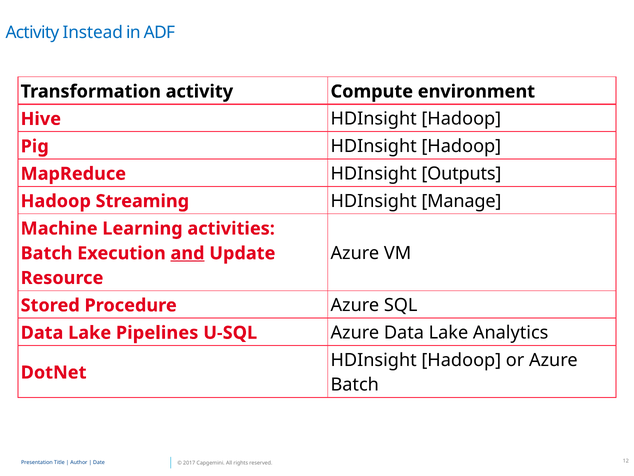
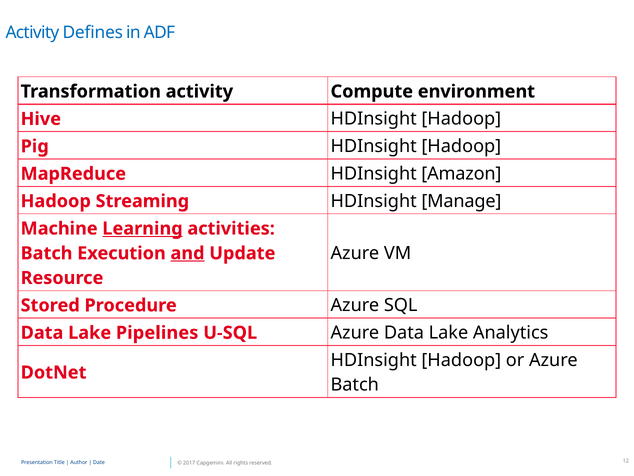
Instead: Instead -> Defines (93, 32)
Outputs: Outputs -> Amazon (461, 174)
Learning underline: none -> present (142, 228)
